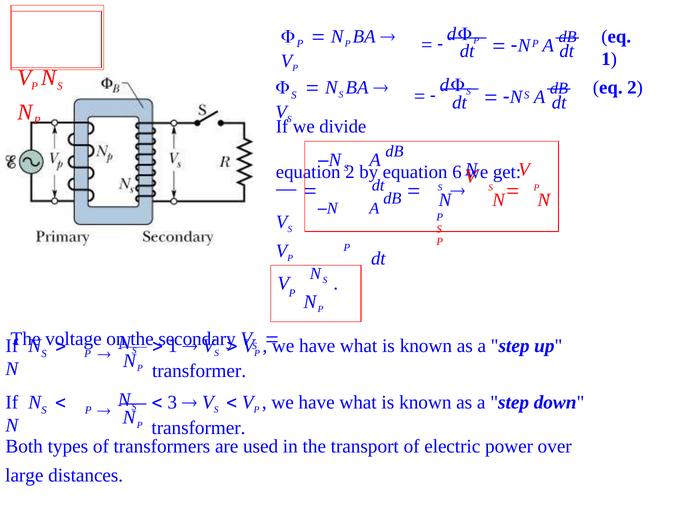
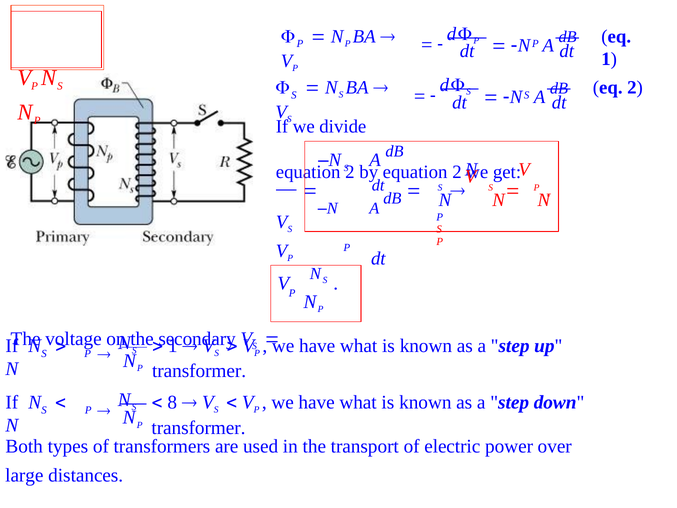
by equation 6: 6 -> 2 (457, 172)
3: 3 -> 8 (172, 402)
